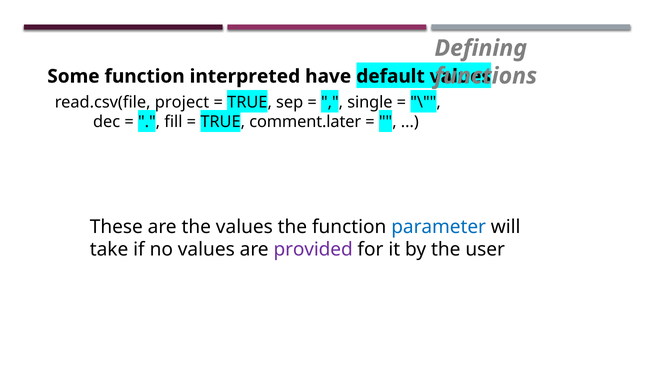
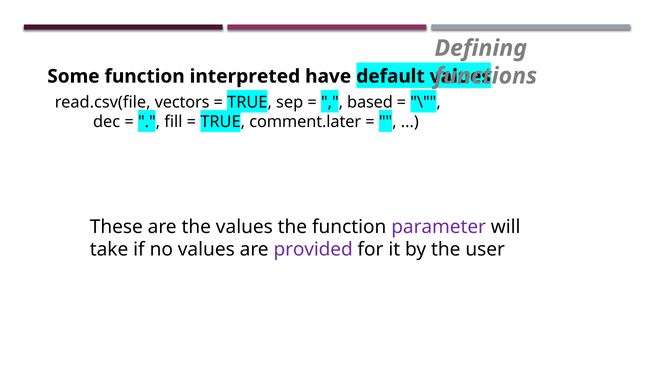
project: project -> vectors (182, 102)
single: single -> based (370, 102)
parameter colour: blue -> purple (439, 227)
